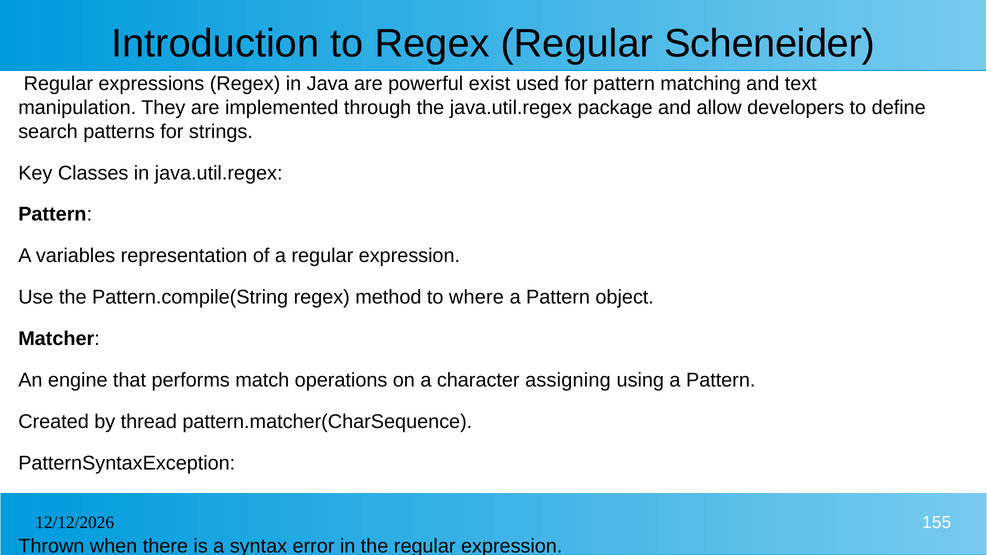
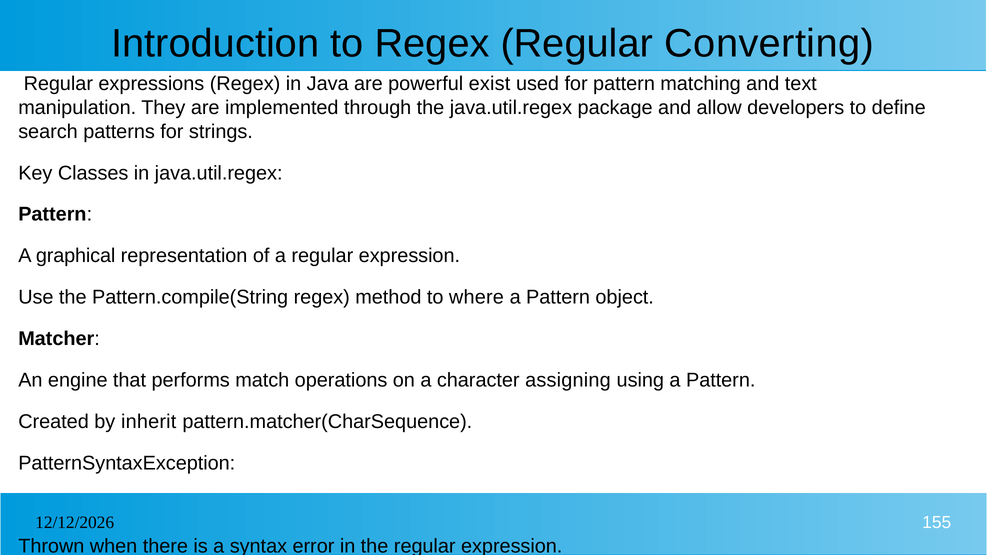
Scheneider: Scheneider -> Converting (769, 44)
variables: variables -> graphical (76, 256)
thread: thread -> inherit (149, 422)
